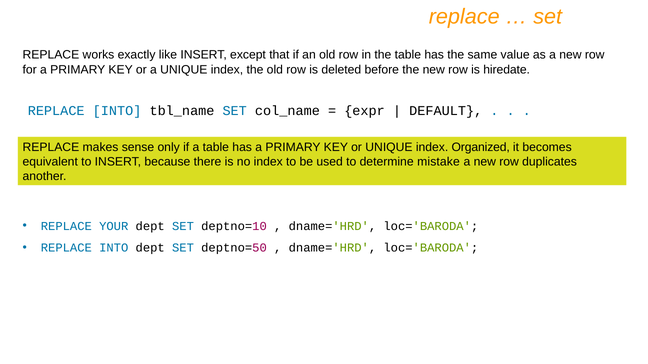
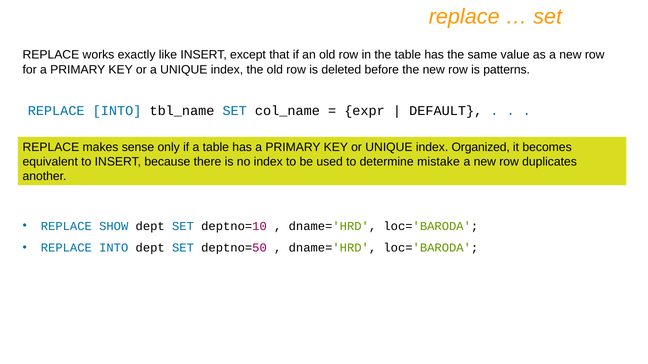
hiredate: hiredate -> patterns (507, 70)
YOUR: YOUR -> SHOW (114, 226)
